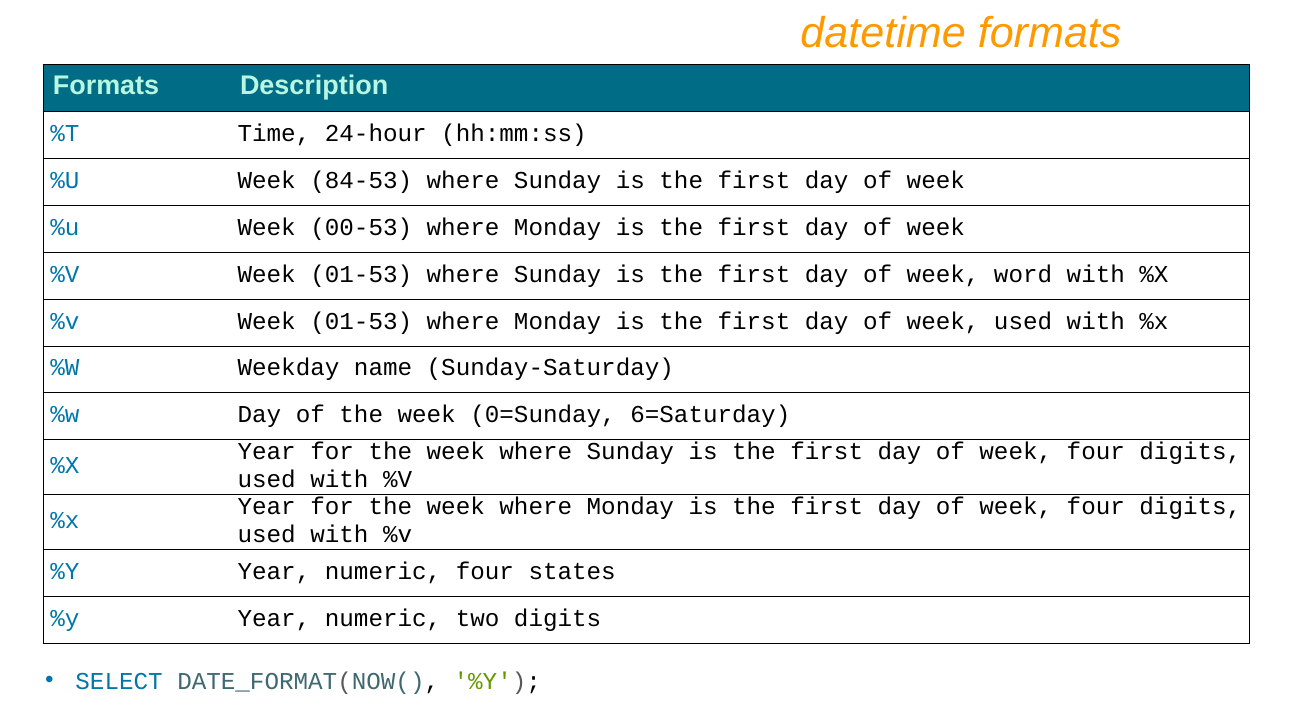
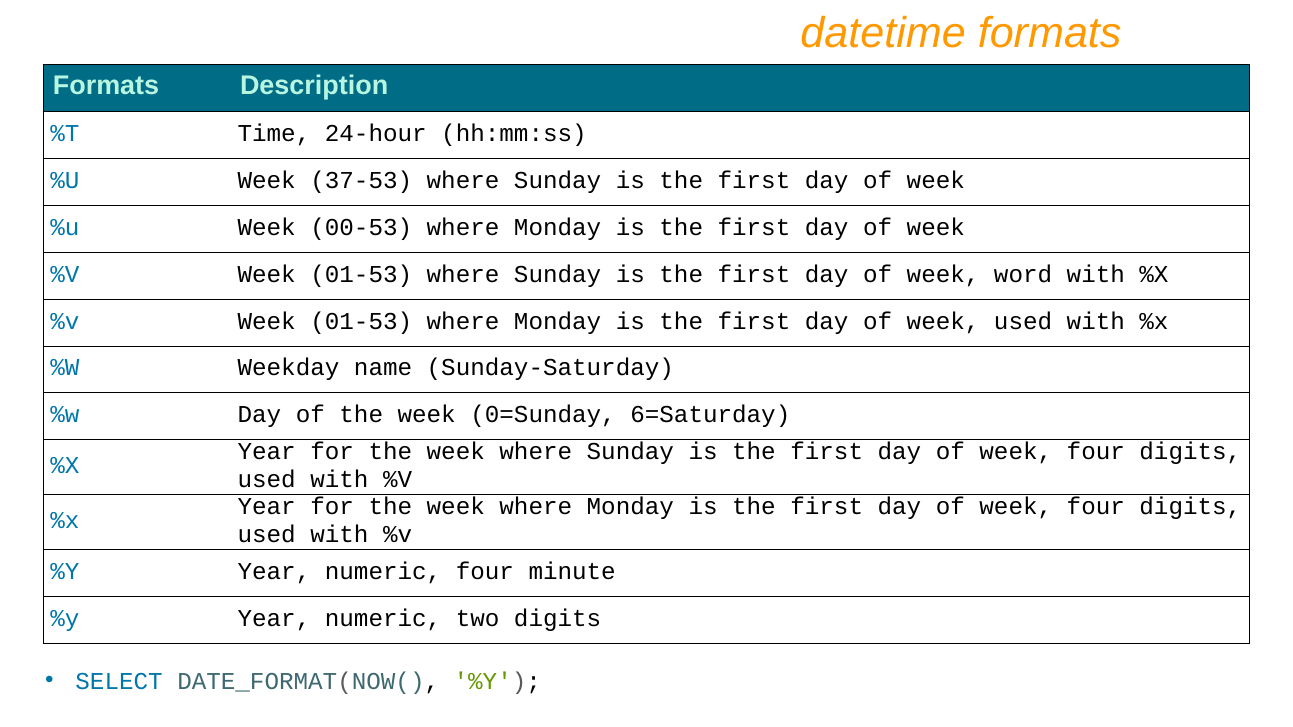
84-53: 84-53 -> 37-53 (361, 181)
states: states -> minute (572, 572)
